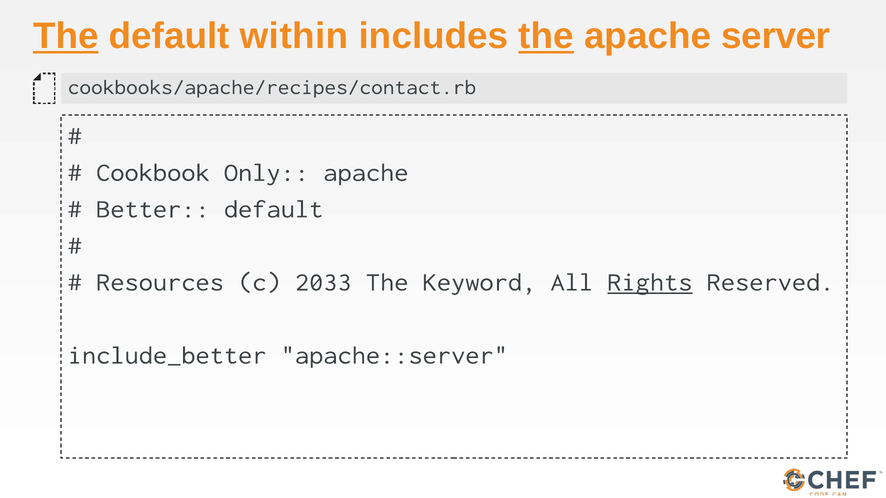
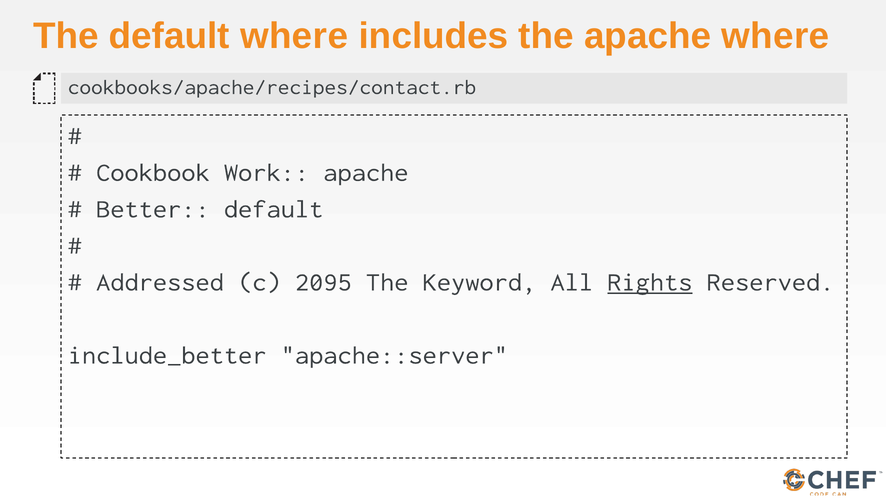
The underline: present -> none (66, 36)
default within: within -> where (294, 36)
the underline: present -> none (546, 36)
apache server: server -> where (775, 36)
Only: Only -> Work (267, 172)
Resources: Resources -> Addressed (160, 282)
2033: 2033 -> 2095 (323, 282)
